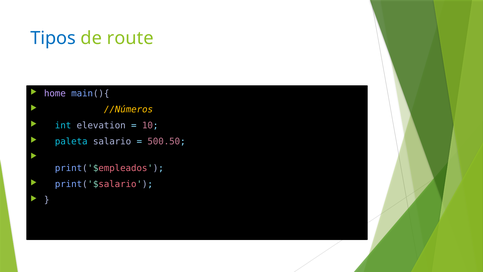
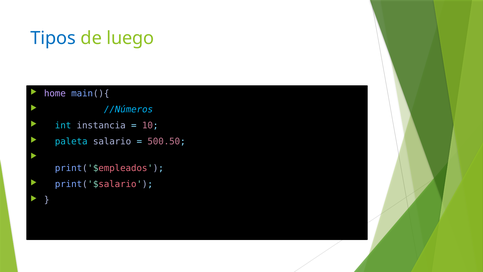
route: route -> luego (130, 38)
//Números colour: yellow -> light blue (129, 109)
elevation: elevation -> instancia (101, 125)
